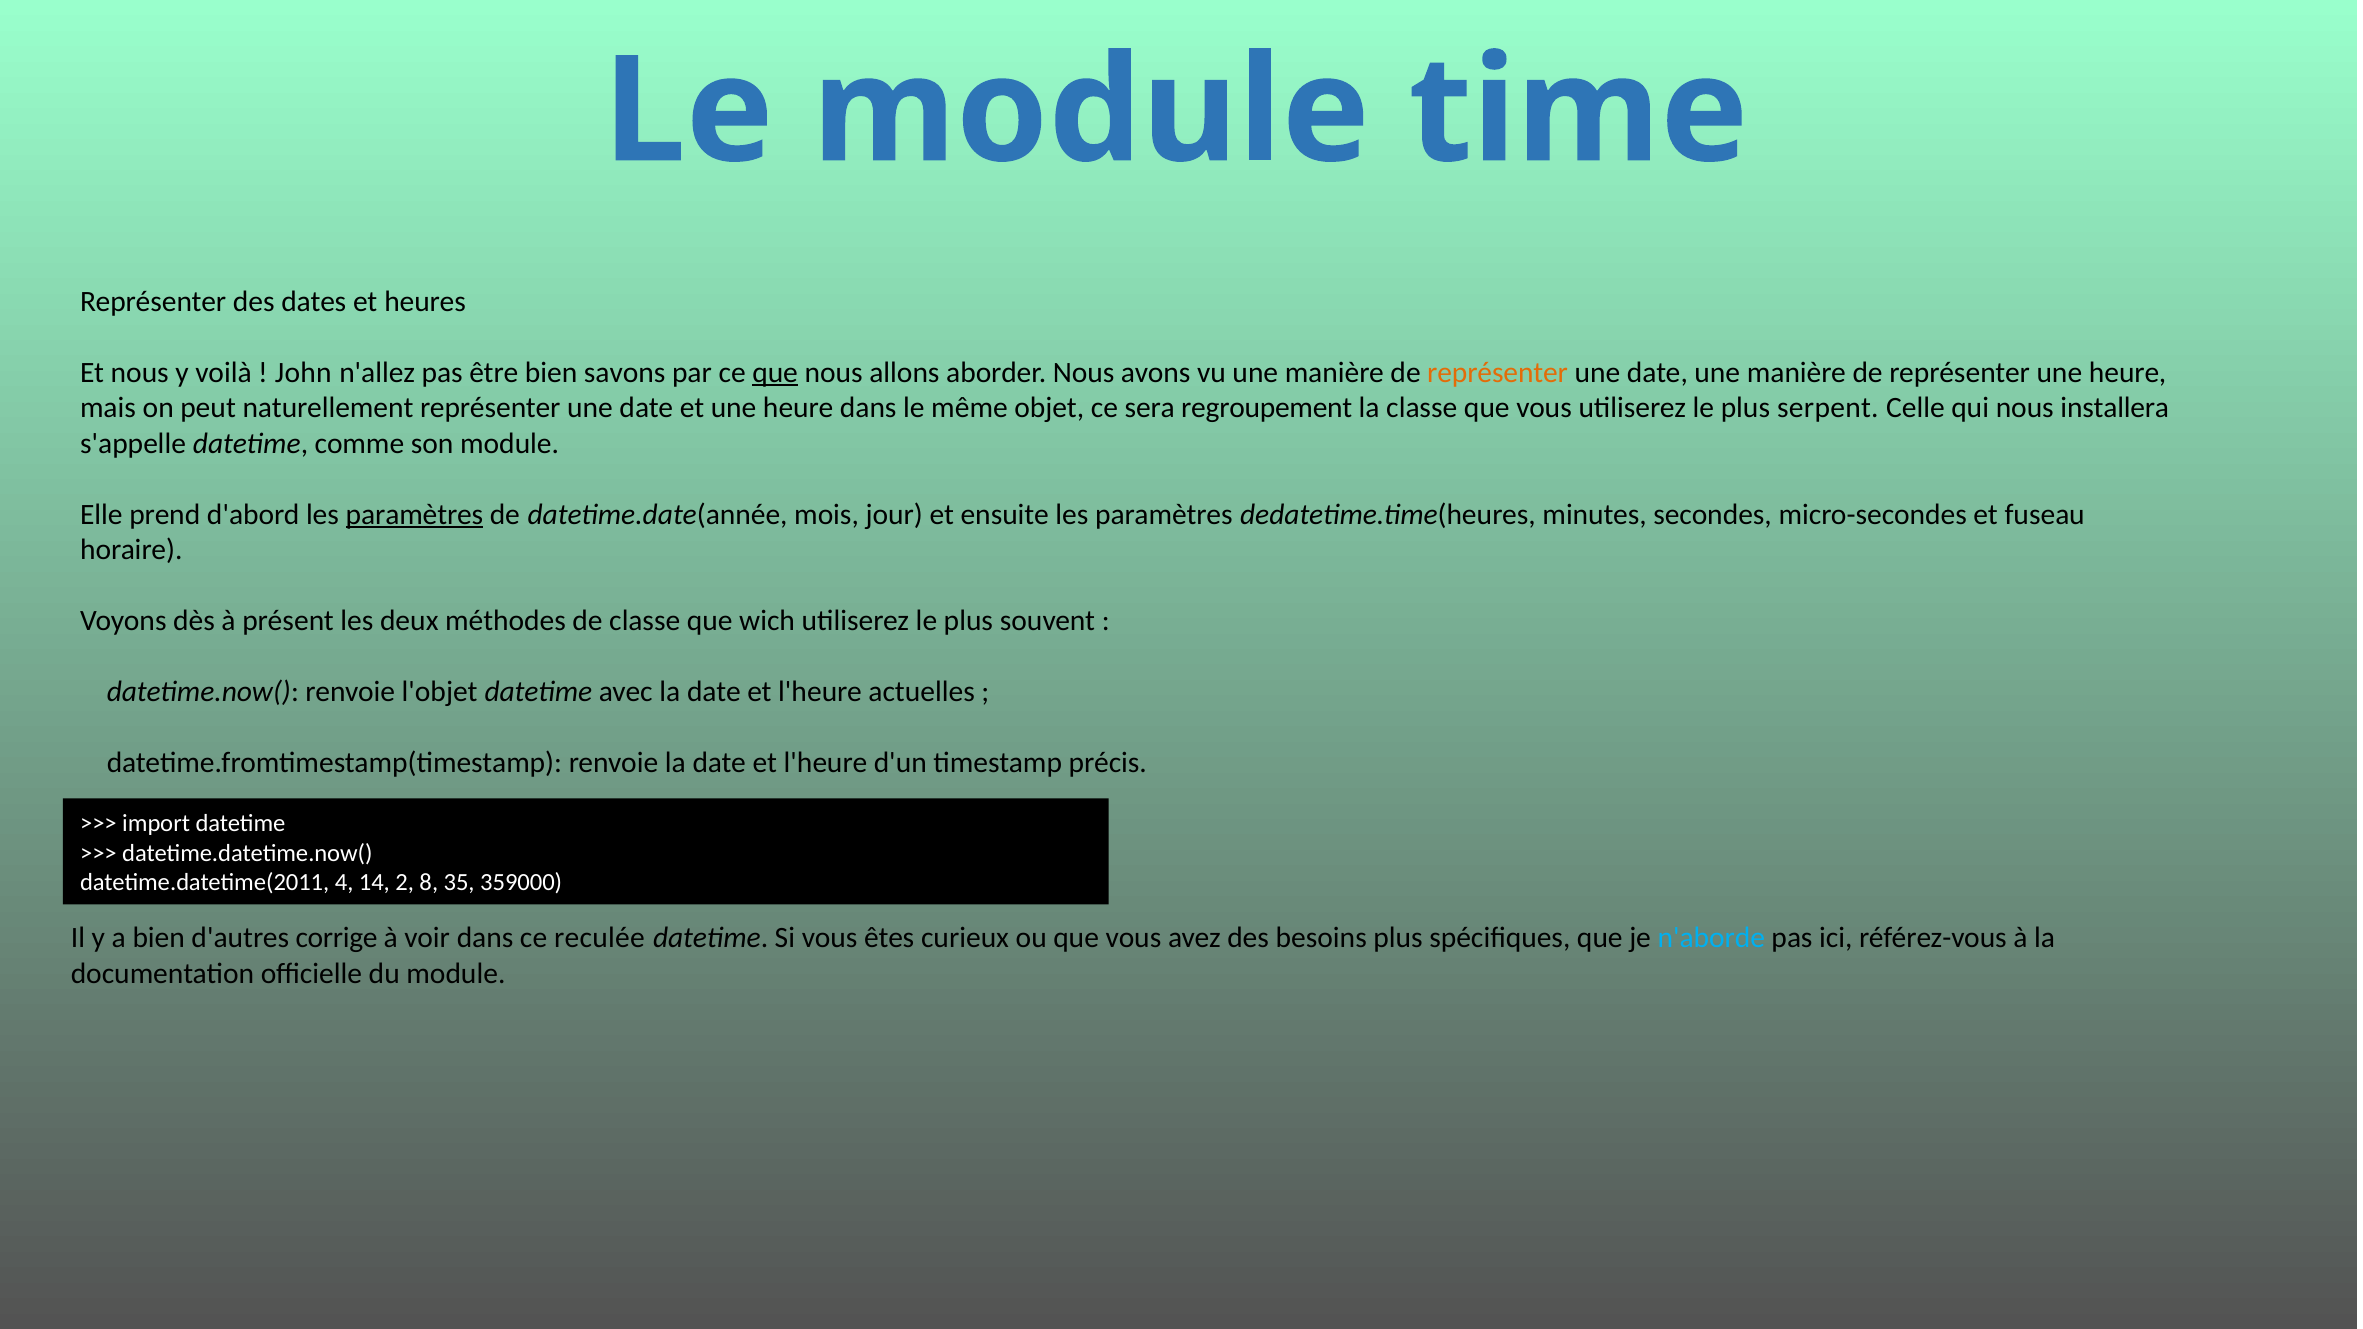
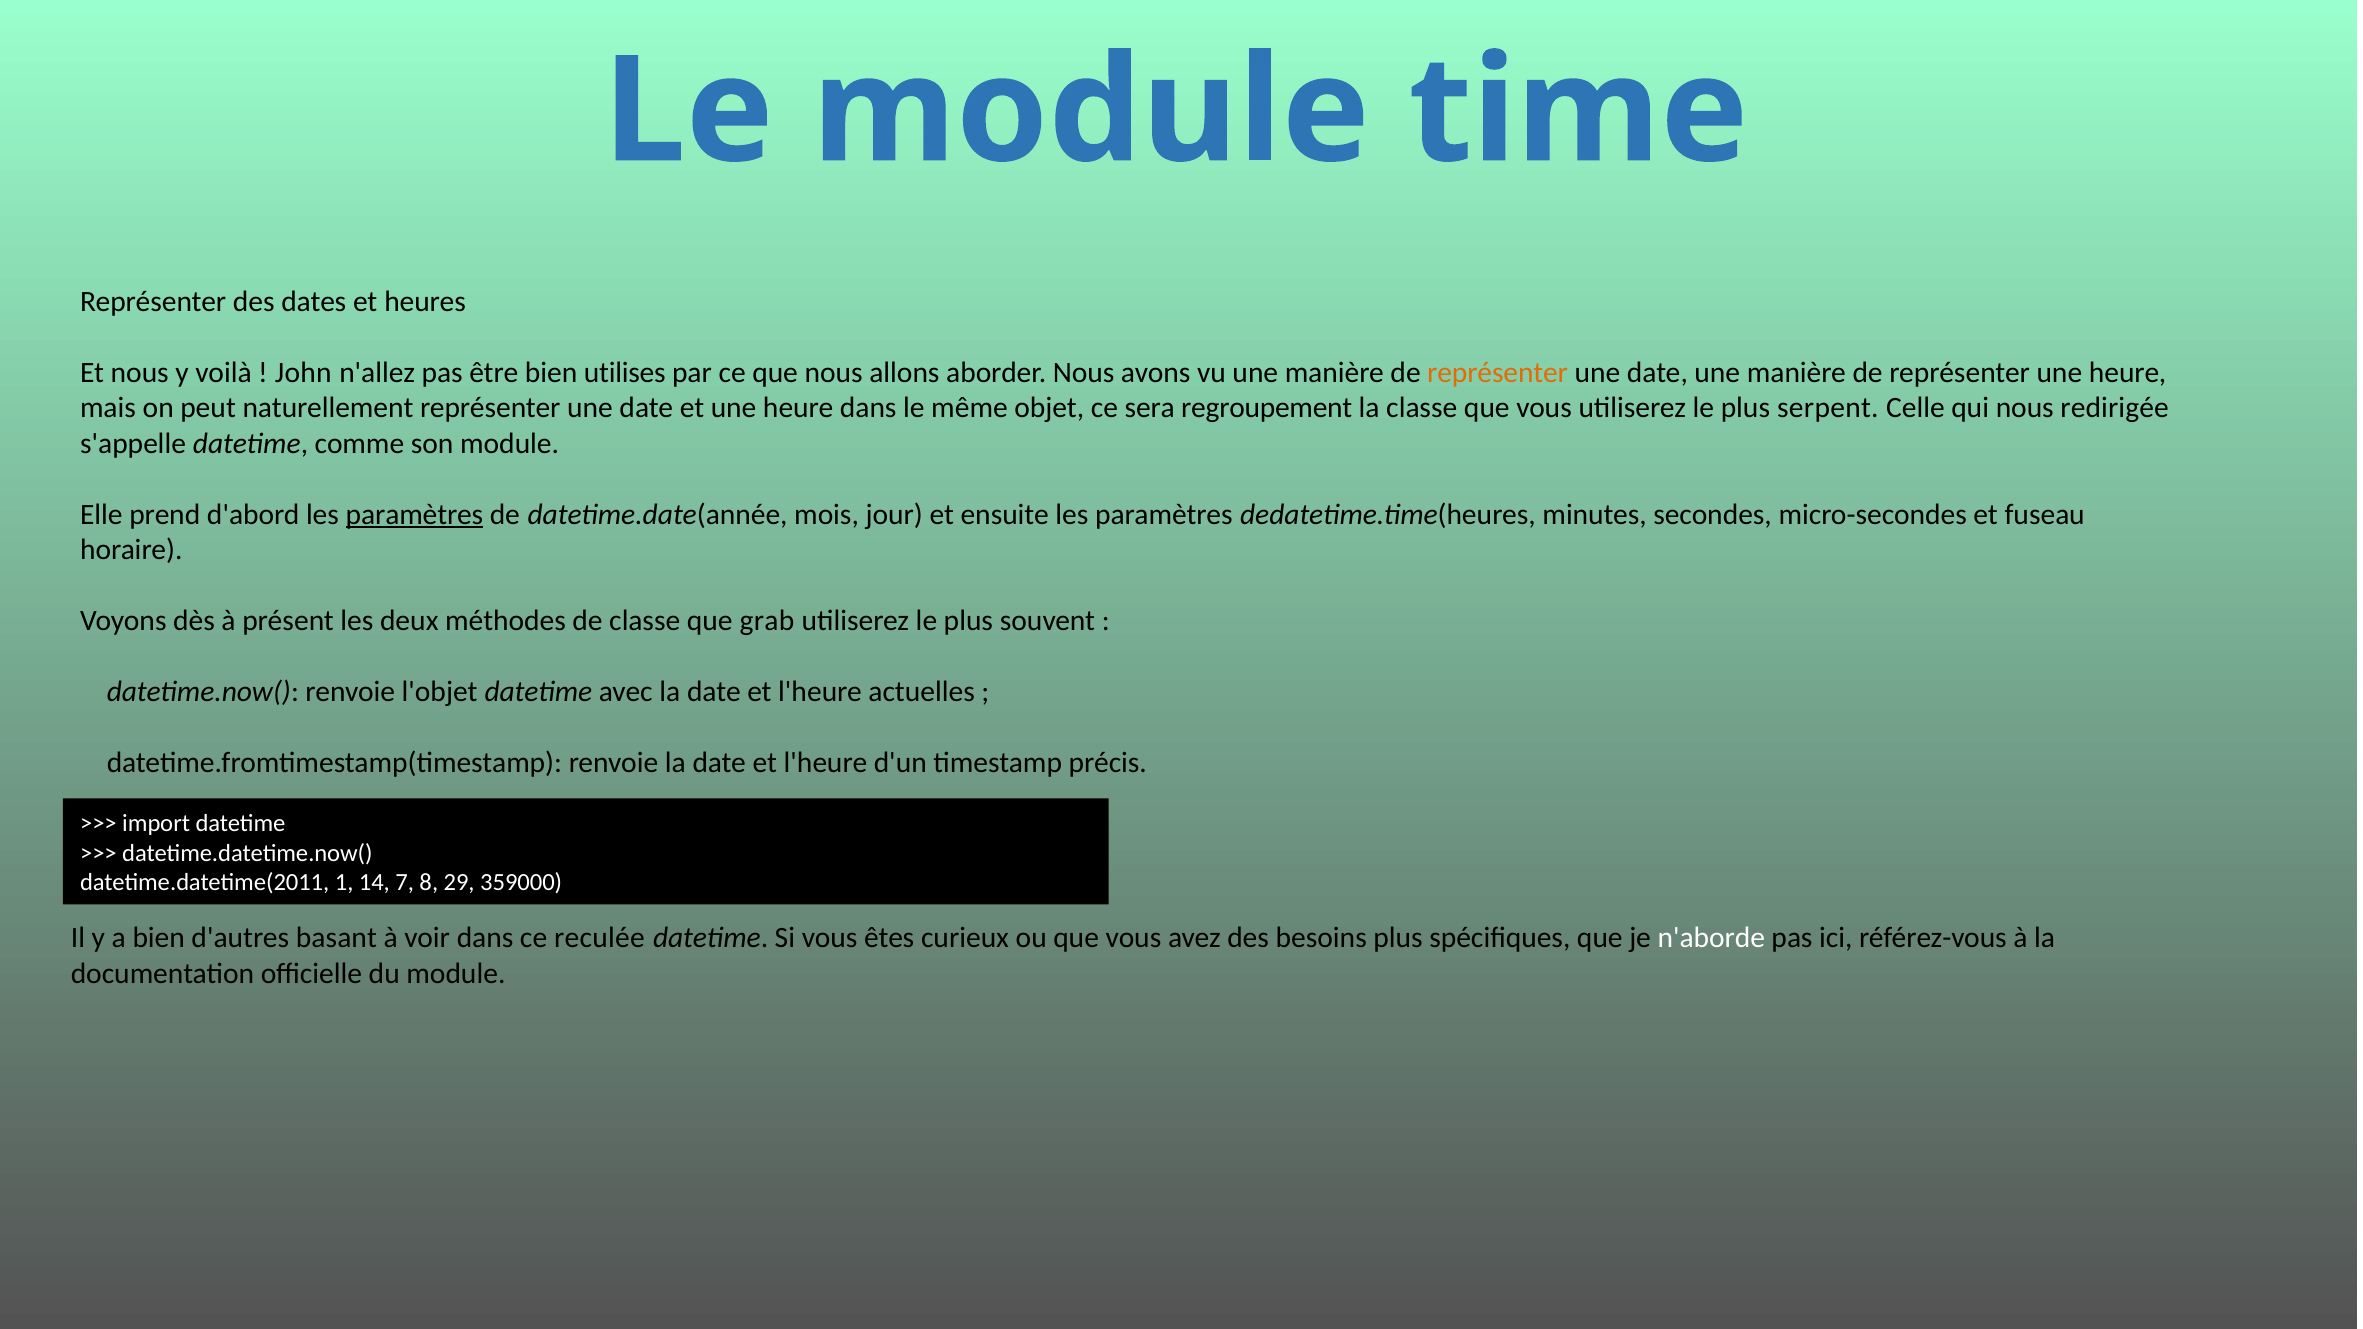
savons: savons -> utilises (625, 373)
que underline: present -> none (775, 373)
installera: installera -> redirigée (2115, 408)
wich: wich -> grab (767, 621)
4: 4 -> 1 (344, 883)
2: 2 -> 7 (405, 883)
35: 35 -> 29 (459, 883)
corrige: corrige -> basant (336, 938)
n'aborde colour: light blue -> white (1711, 938)
